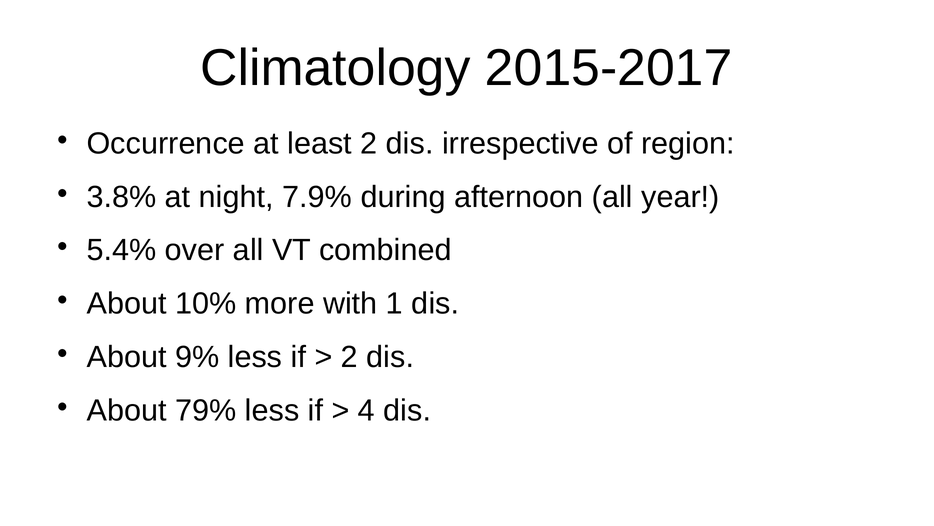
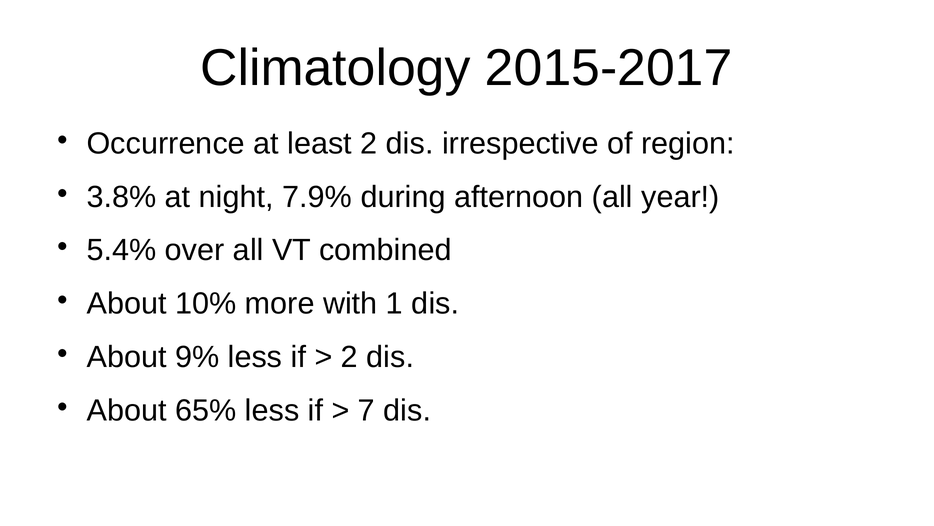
79%: 79% -> 65% (206, 410)
4: 4 -> 7 (366, 410)
